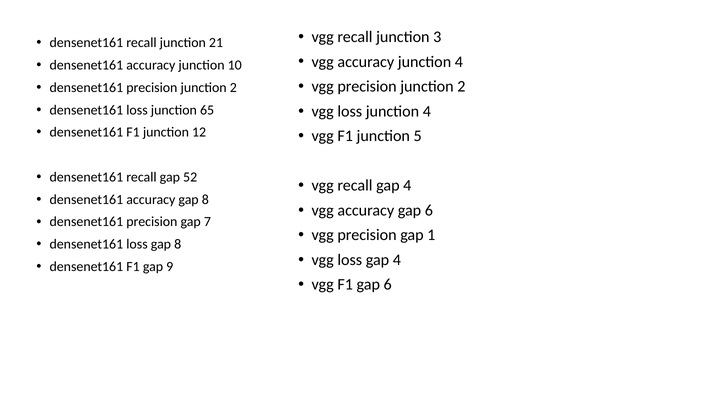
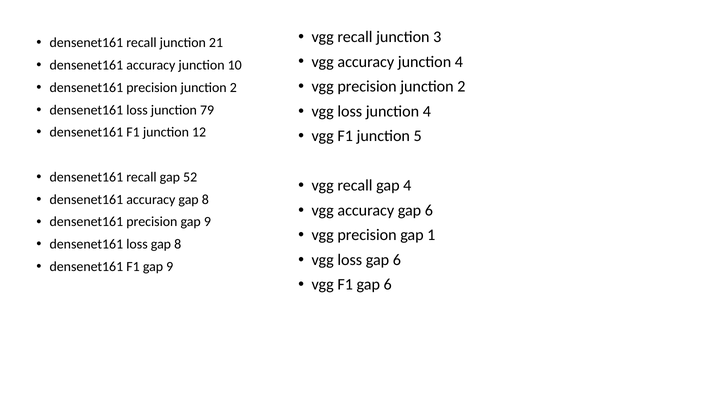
65: 65 -> 79 (207, 110)
precision gap 7: 7 -> 9 (207, 222)
loss gap 4: 4 -> 6 (397, 259)
